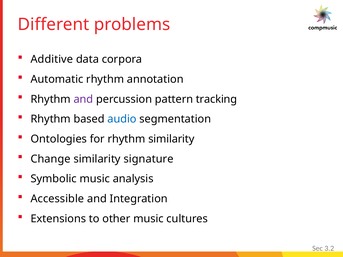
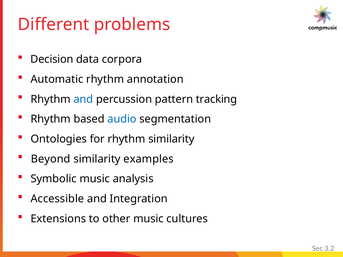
Additive: Additive -> Decision (52, 59)
and colour: purple -> blue (83, 99)
Change: Change -> Beyond (51, 159)
signature: signature -> examples (149, 159)
